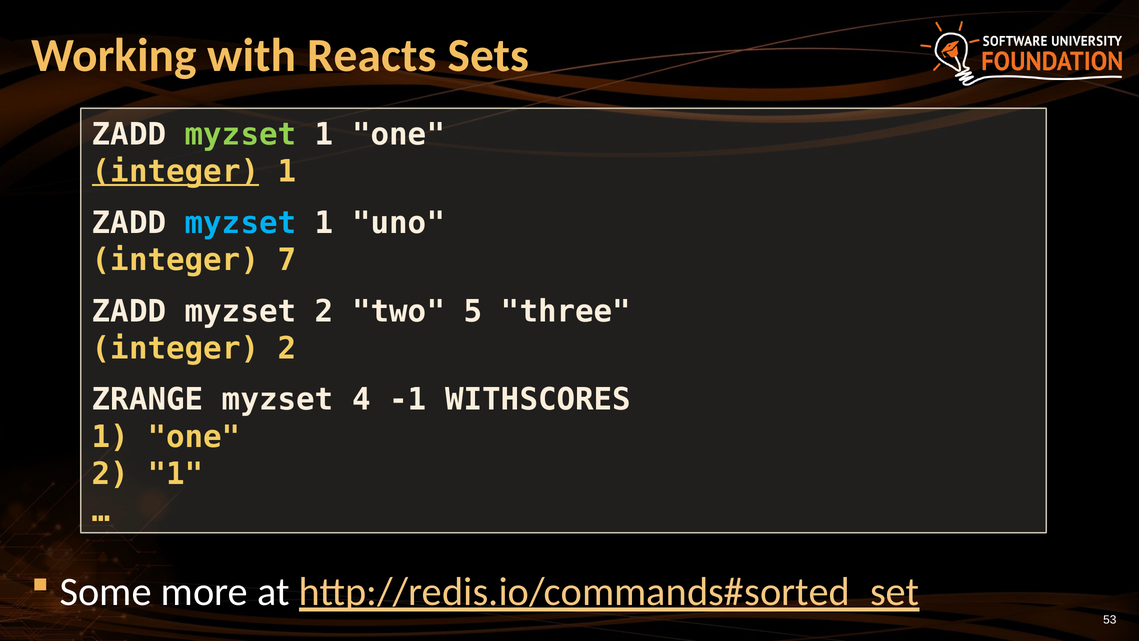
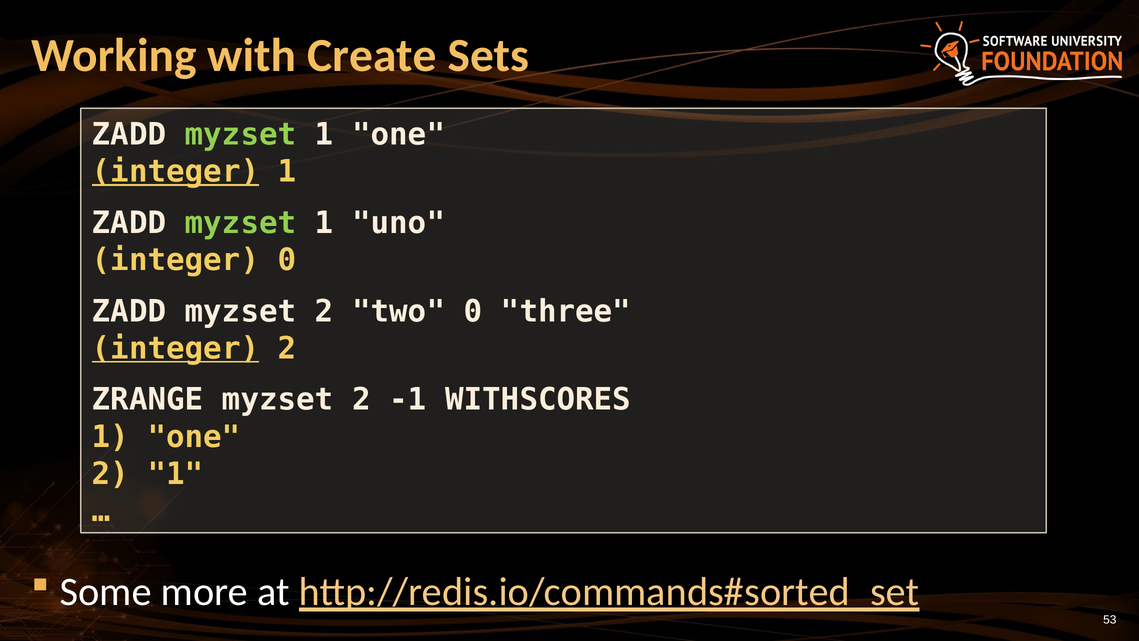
Reacts: Reacts -> Create (372, 55)
myzset colour: light blue -> light green (241, 223)
integer 7: 7 -> 0 (287, 260)
two 5: 5 -> 0 (473, 311)
integer underline: none -> present (176, 348)
ZRANGE myzset 4: 4 -> 2 (361, 400)
